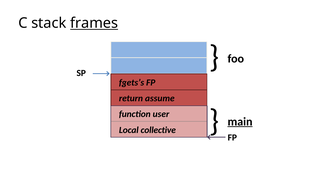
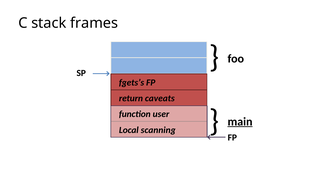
frames underline: present -> none (94, 23)
assume: assume -> caveats (160, 98)
collective: collective -> scanning (158, 130)
